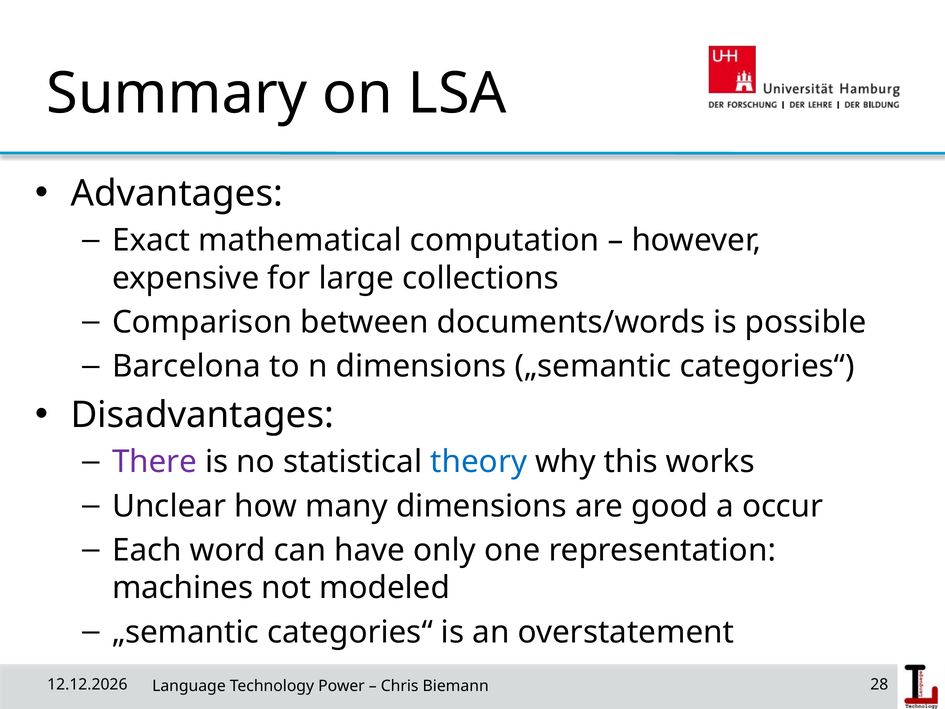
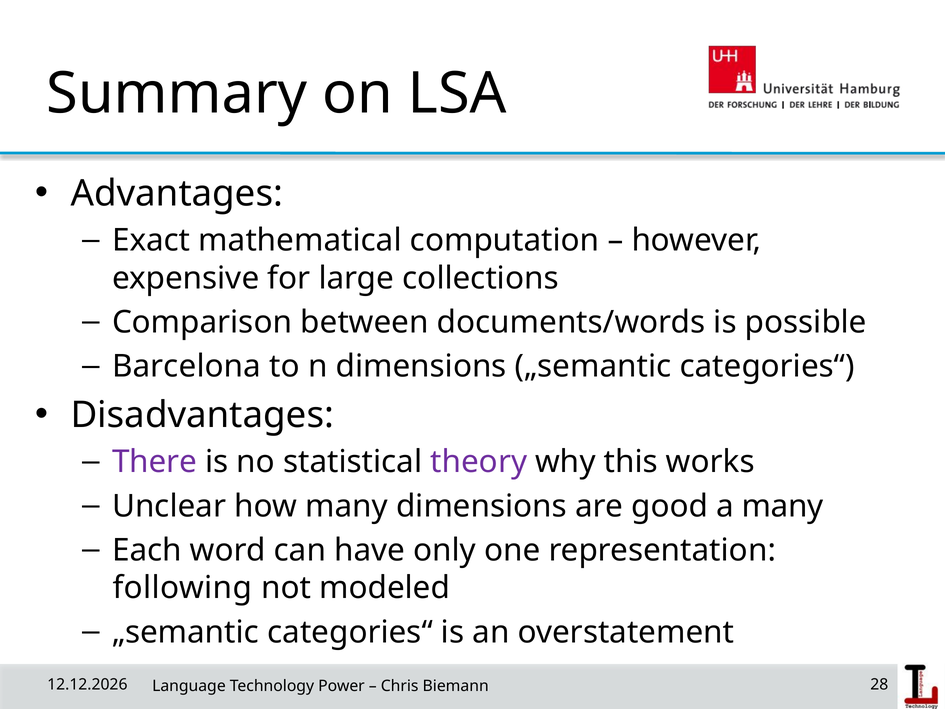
theory colour: blue -> purple (479, 462)
a occur: occur -> many (783, 506)
machines: machines -> following (182, 588)
